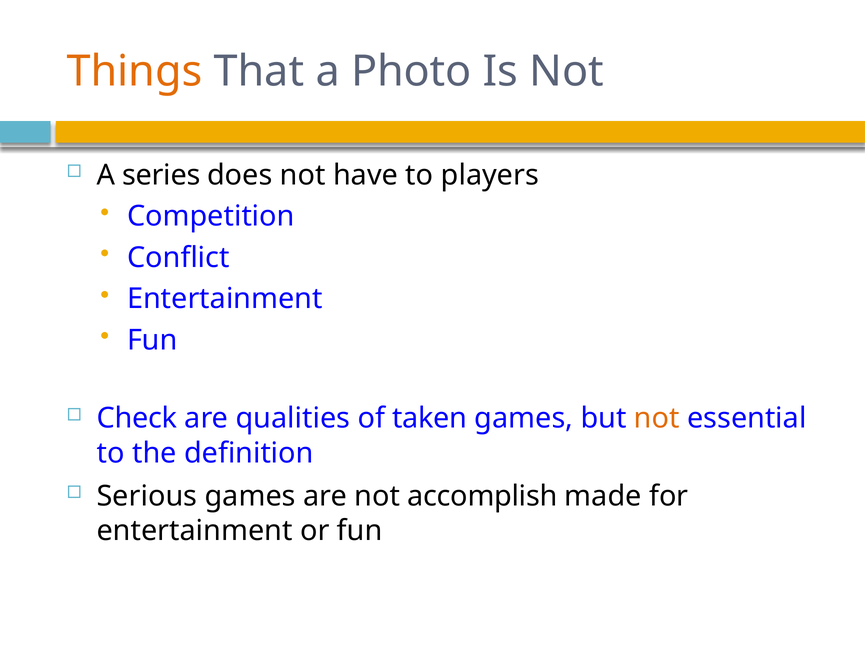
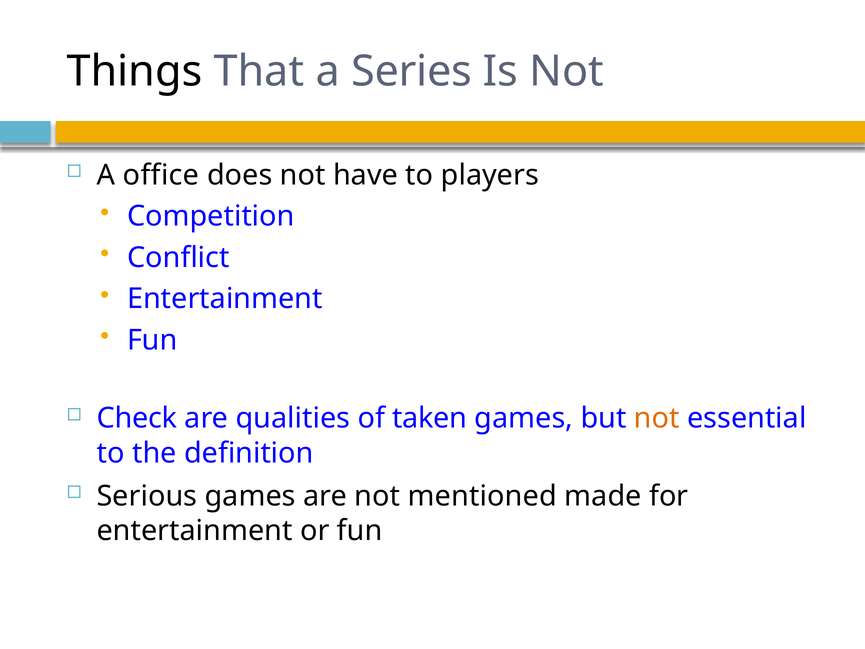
Things colour: orange -> black (135, 71)
Photo: Photo -> Series (411, 71)
series: series -> office (161, 175)
accomplish: accomplish -> mentioned (482, 496)
